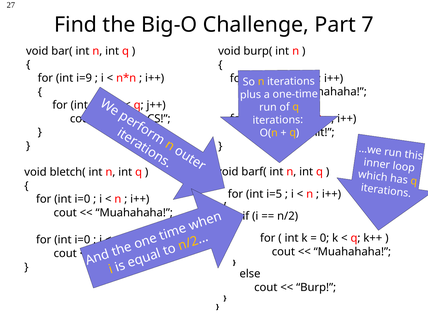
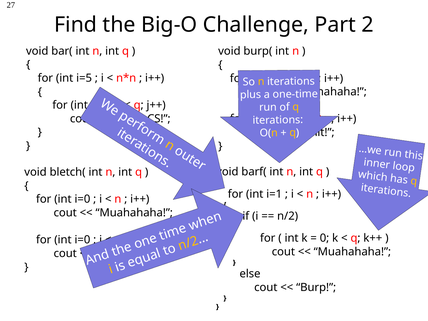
Part 7: 7 -> 2 (368, 25)
i=9: i=9 -> i=5 (84, 78)
i=5: i=5 -> i=1 (274, 194)
